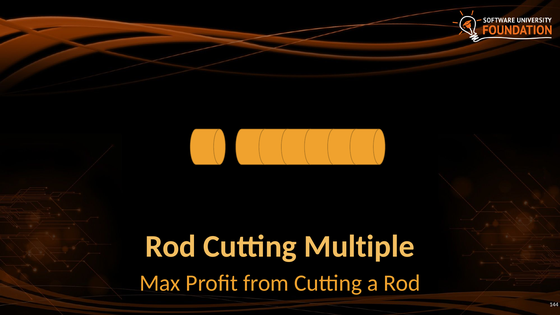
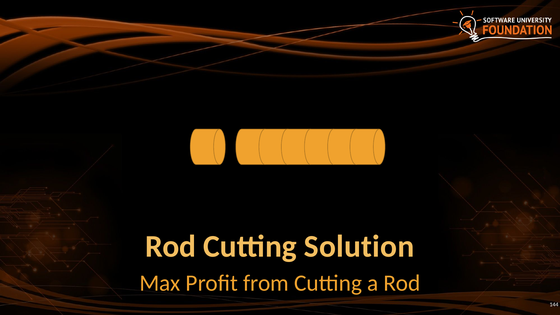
Multiple: Multiple -> Solution (359, 246)
